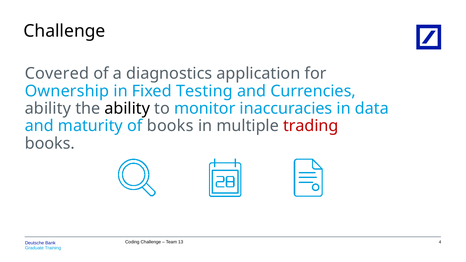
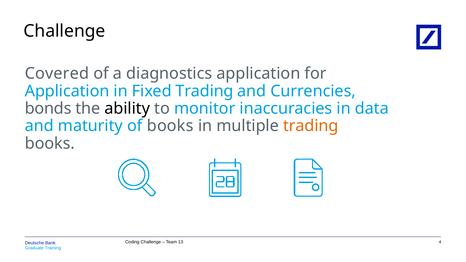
Ownership: Ownership -> Application (67, 91)
Fixed Testing: Testing -> Trading (205, 91)
ability: ability -> bonds (48, 109)
trading colour: red -> orange (311, 126)
